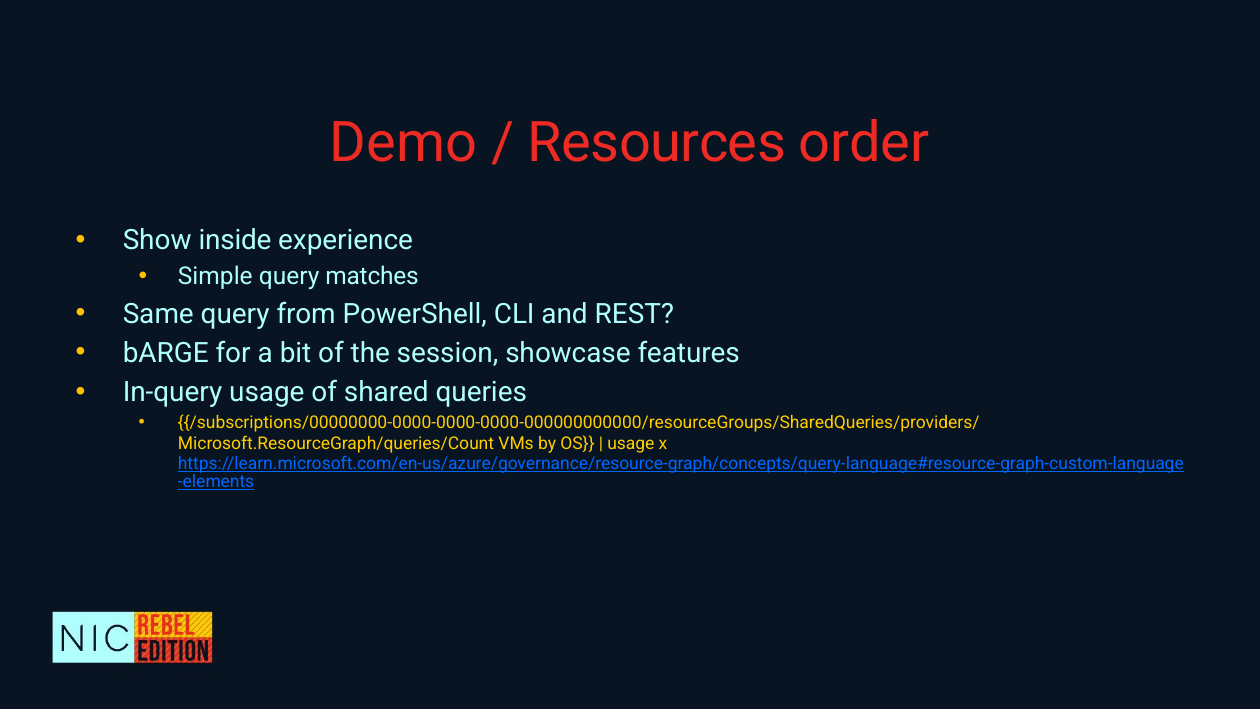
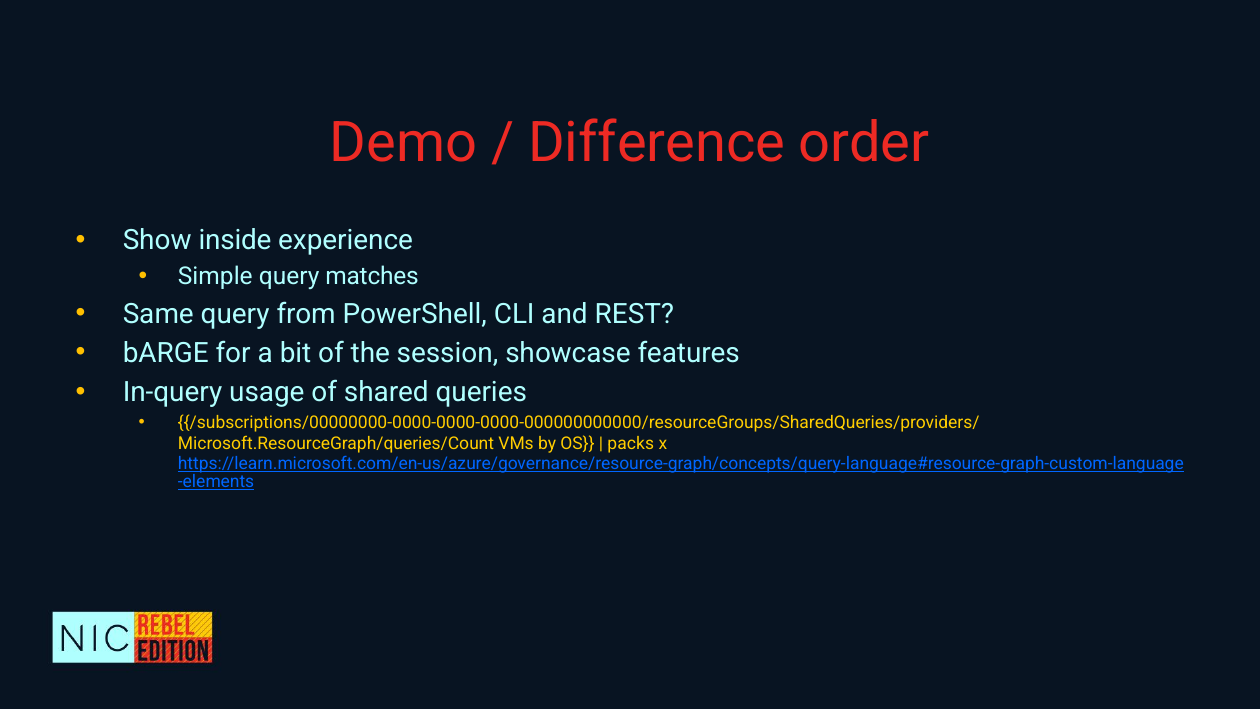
Resources: Resources -> Difference (657, 143)
usage: usage -> packs (631, 443)
